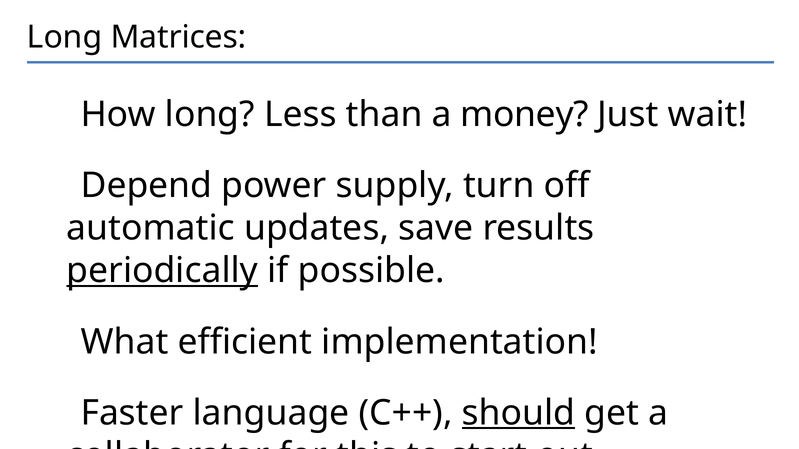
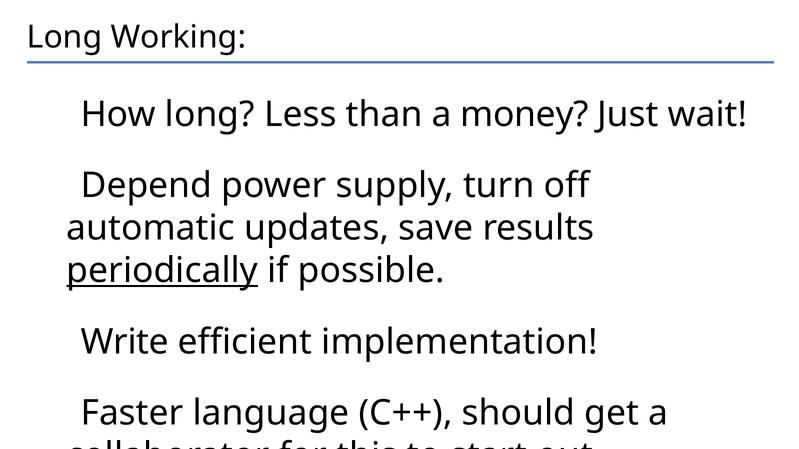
Matrices: Matrices -> Working (178, 37)
What: What -> Write (125, 342)
should underline: present -> none (519, 413)
